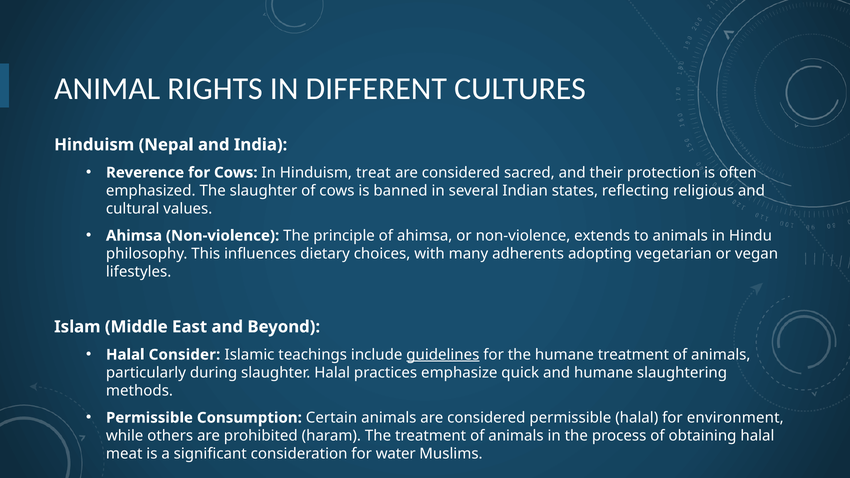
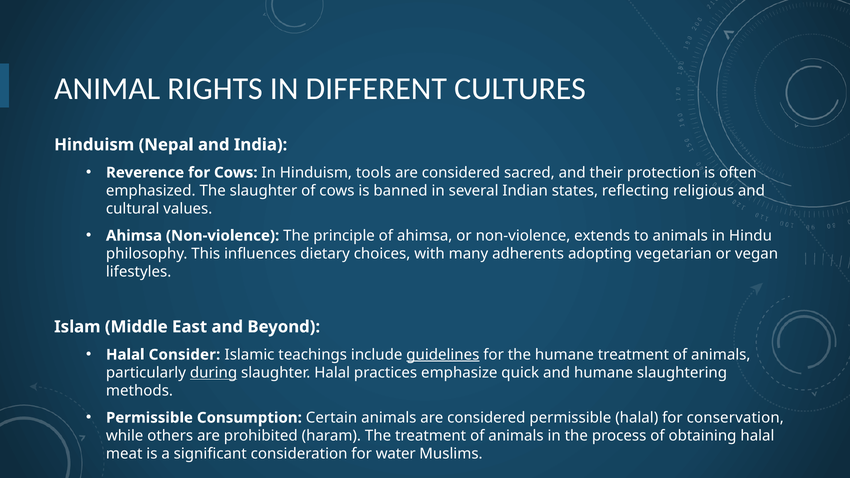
treat: treat -> tools (373, 173)
during underline: none -> present (214, 373)
environment: environment -> conservation (735, 418)
